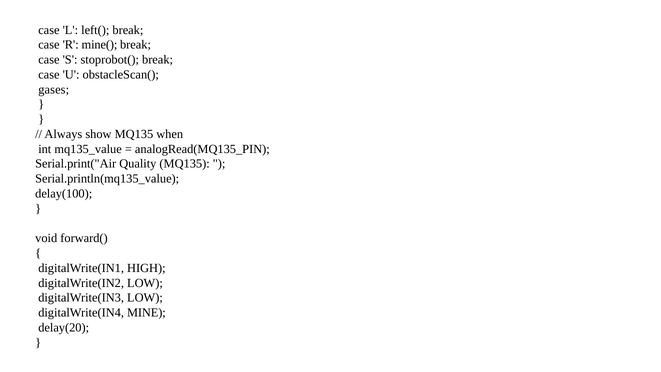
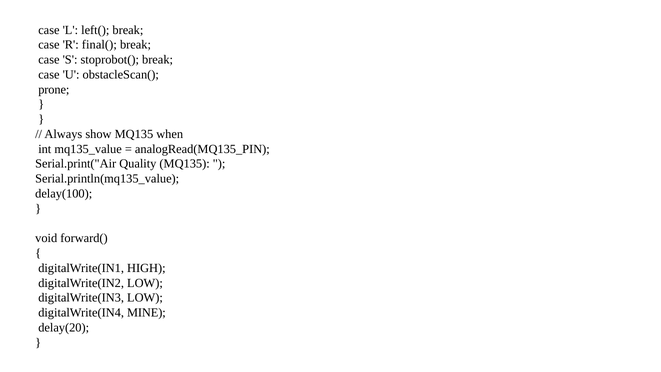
mine(: mine( -> final( (99, 45)
gases: gases -> prone (54, 89)
